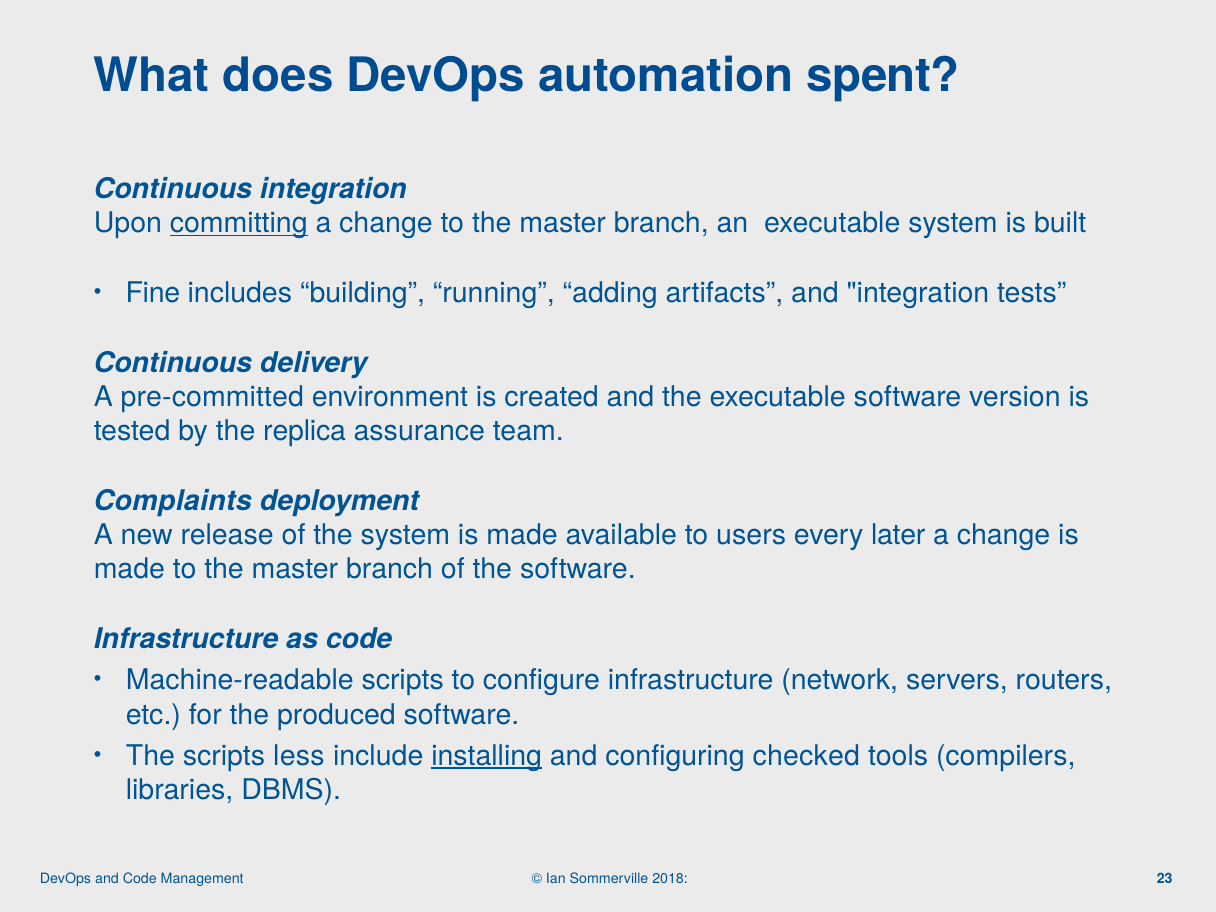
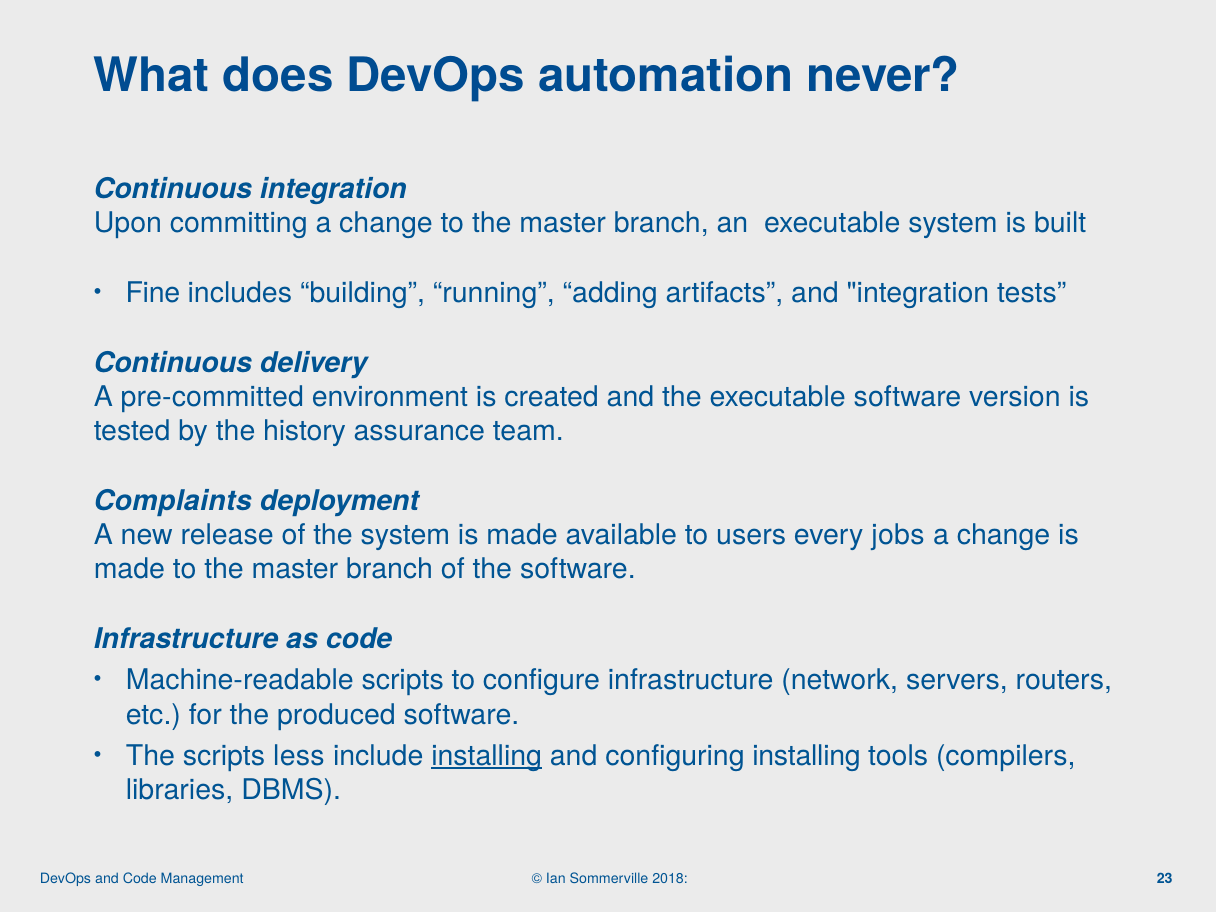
spent: spent -> never (883, 75)
committing underline: present -> none (239, 223)
replica: replica -> history (305, 431)
later: later -> jobs (898, 535)
configuring checked: checked -> installing (807, 756)
